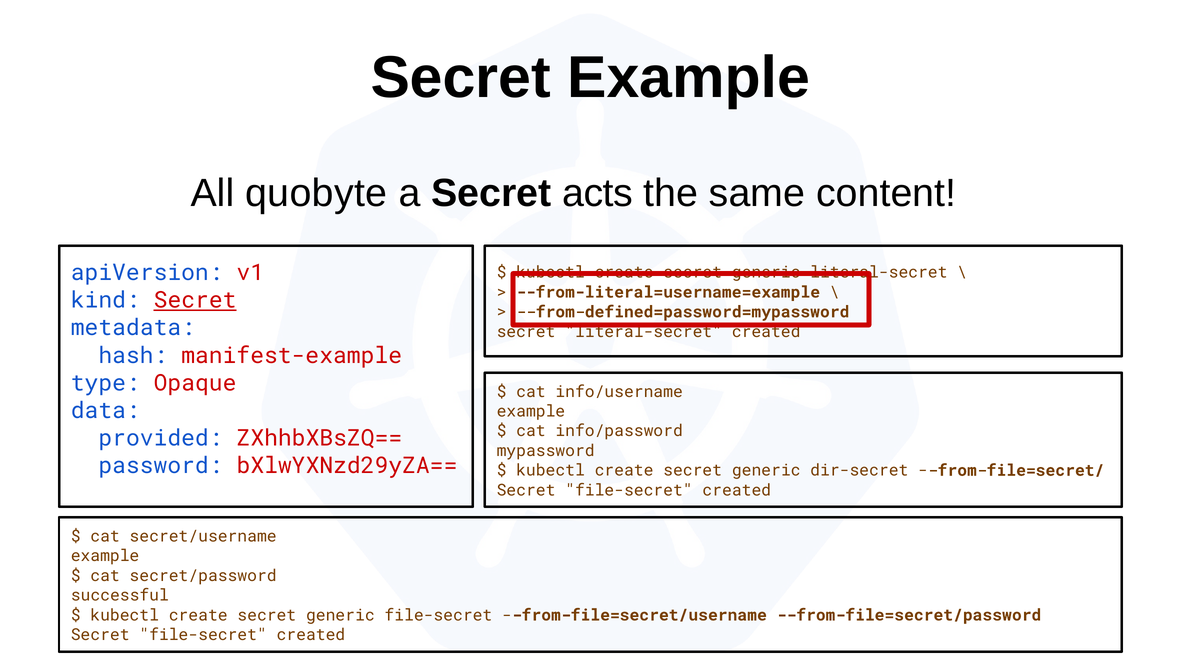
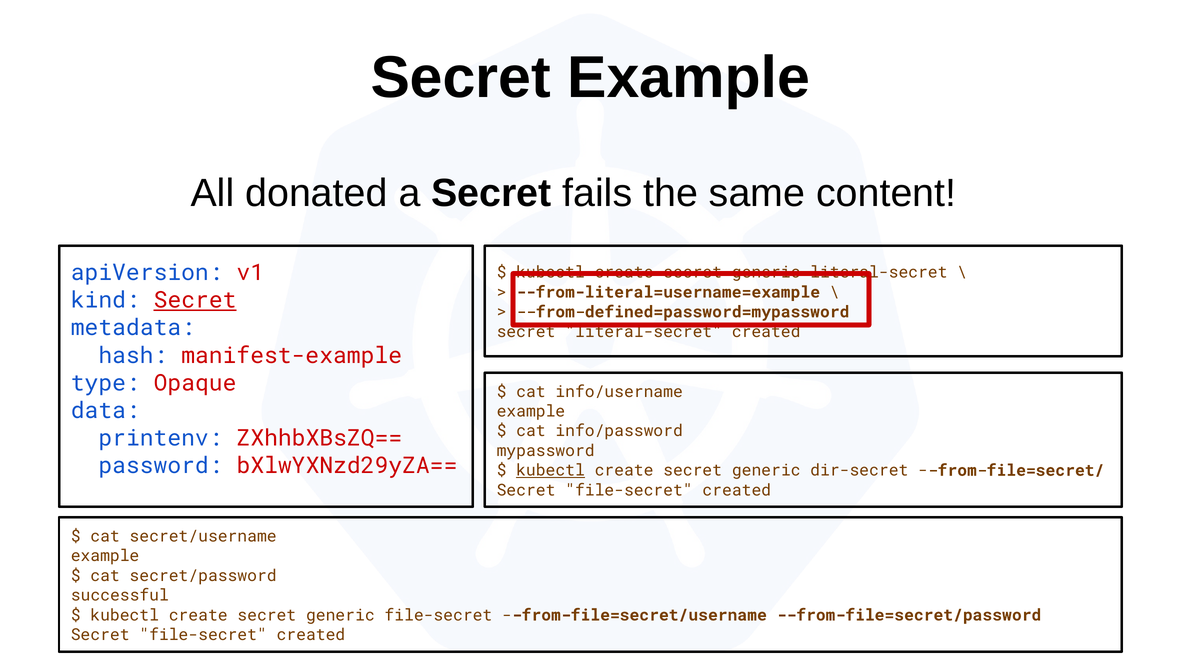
quobyte: quobyte -> donated (316, 193)
acts: acts -> fails (597, 193)
provided: provided -> printenv (160, 438)
kubectl underline: none -> present (551, 471)
